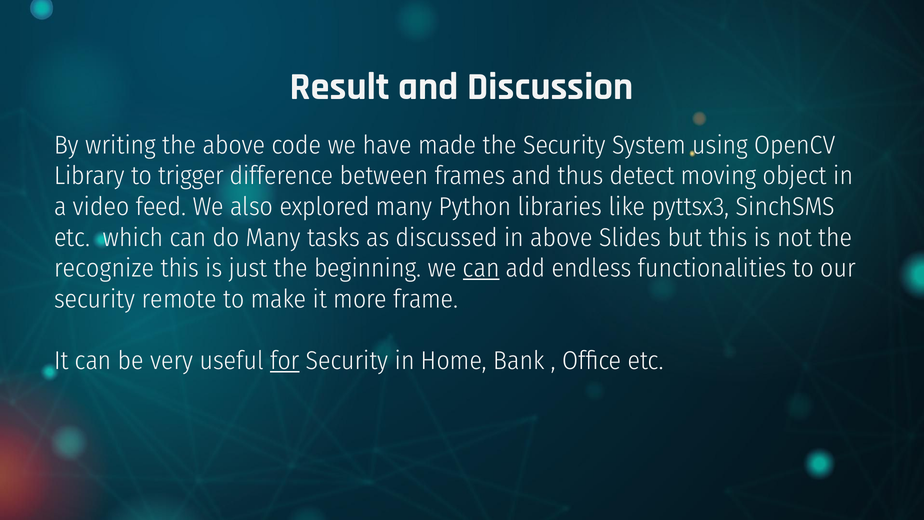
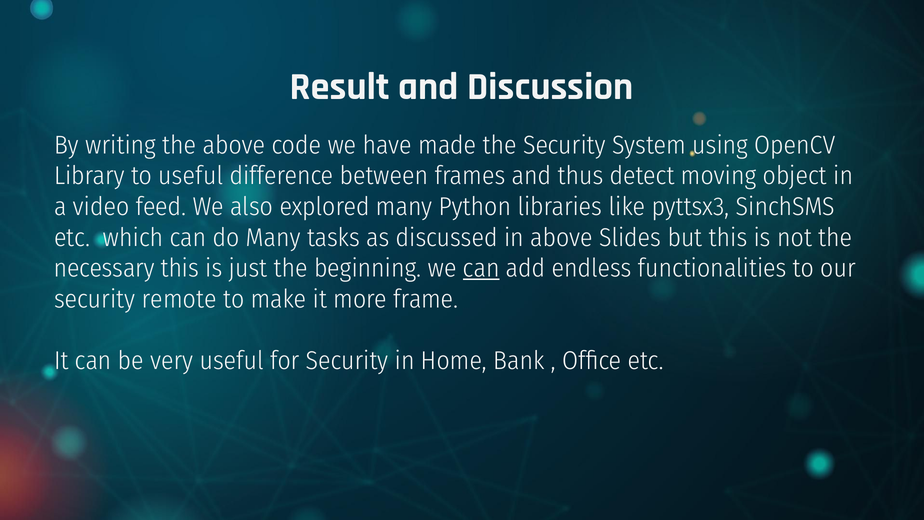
to trigger: trigger -> useful (191, 176)
recognize: recognize -> necessary (104, 268)
for underline: present -> none (285, 361)
